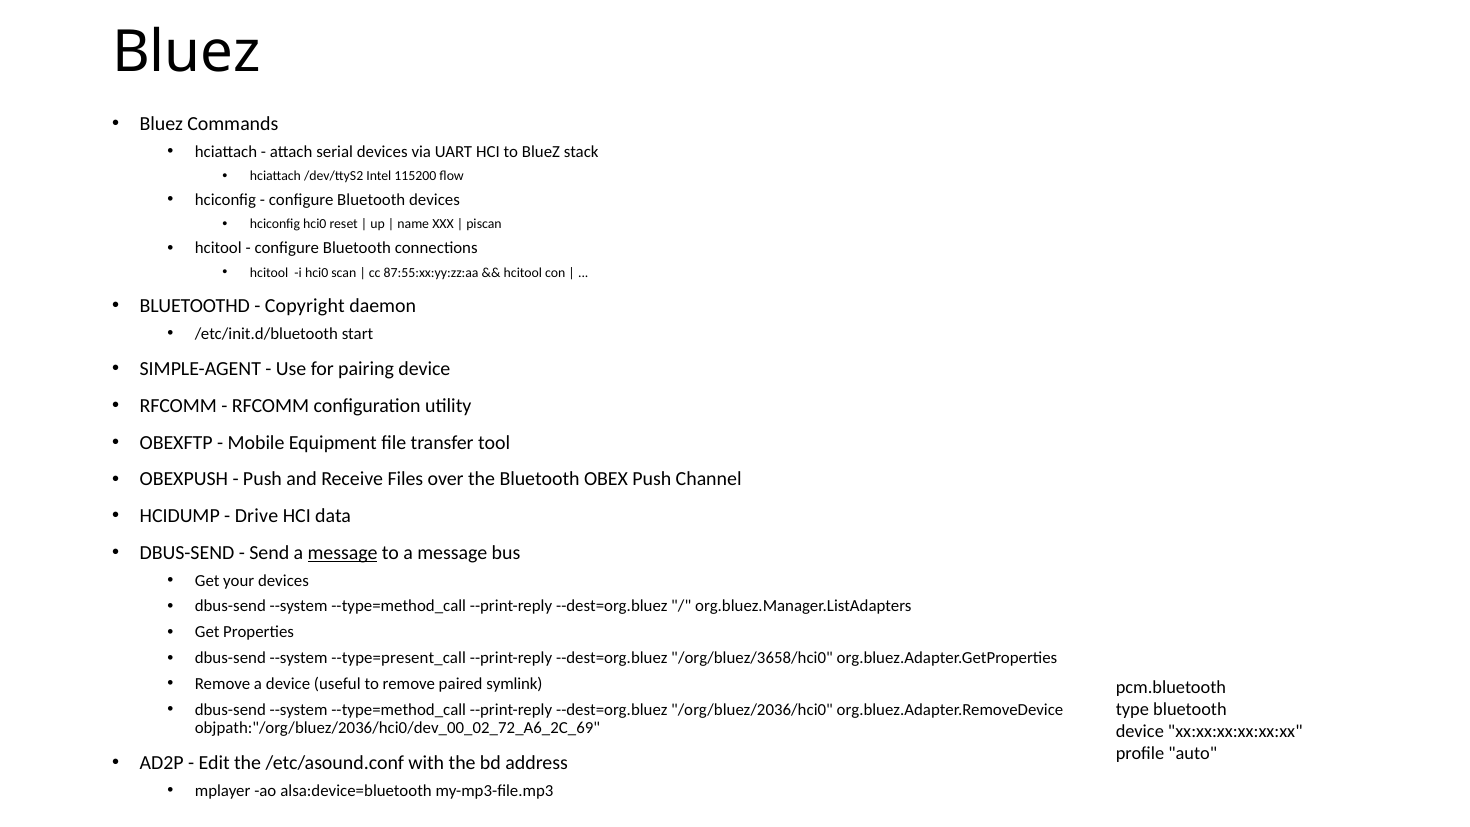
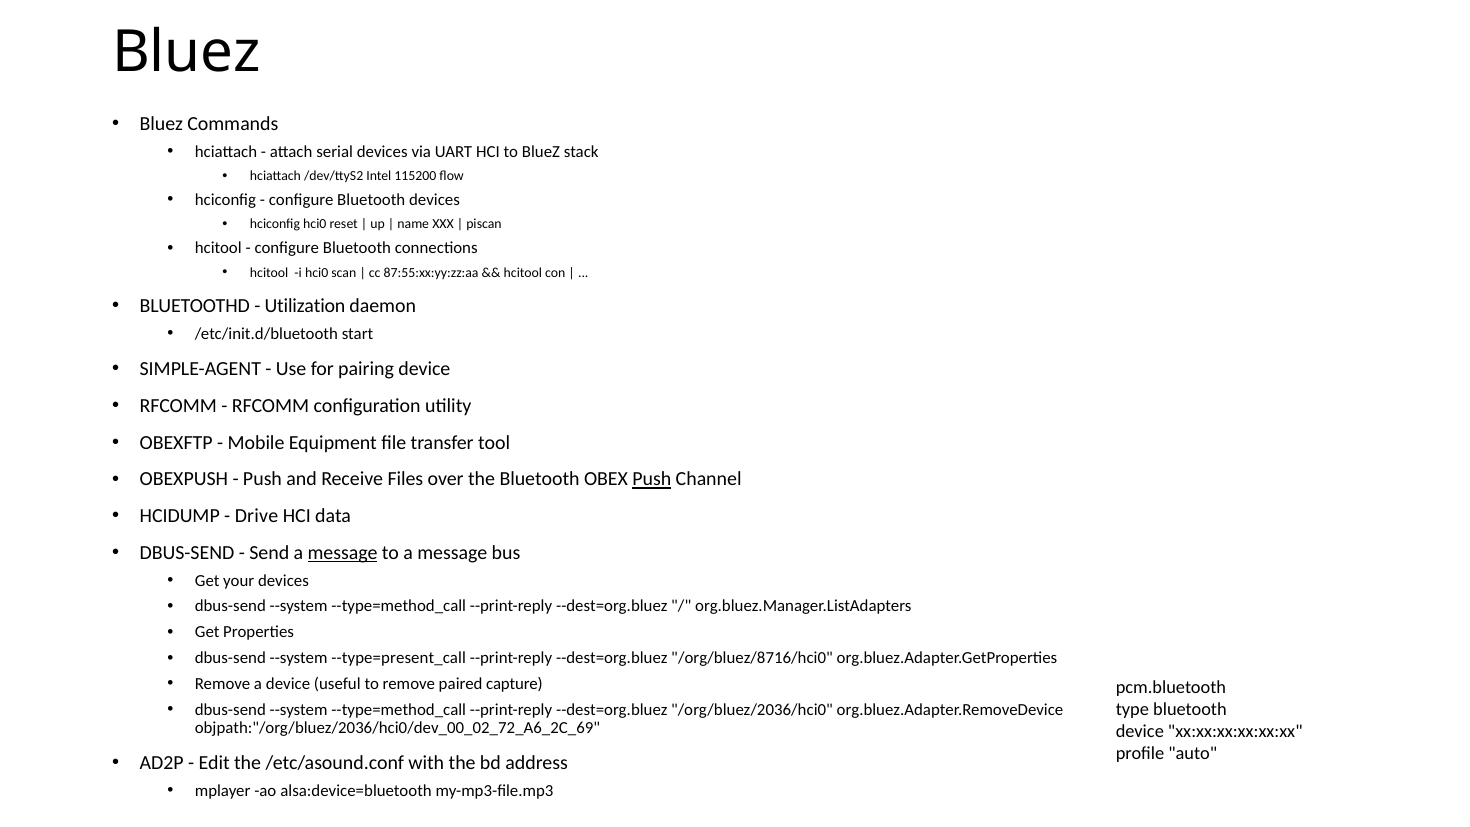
Copyright: Copyright -> Utilization (305, 306)
Push underline: none -> present (652, 479)
/org/bluez/3658/hci0: /org/bluez/3658/hci0 -> /org/bluez/8716/hci0 (752, 658)
symlink: symlink -> capture (514, 684)
